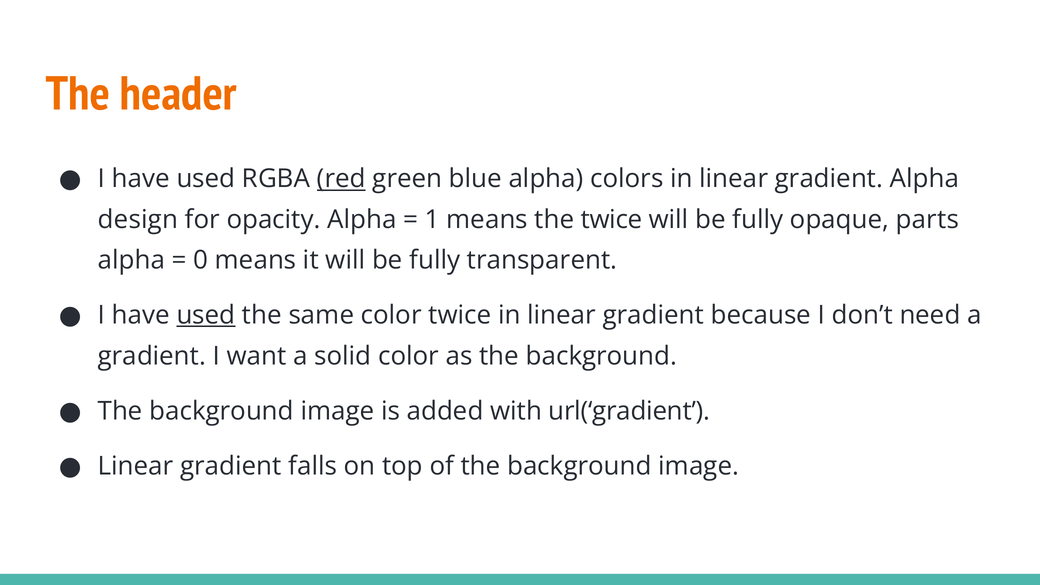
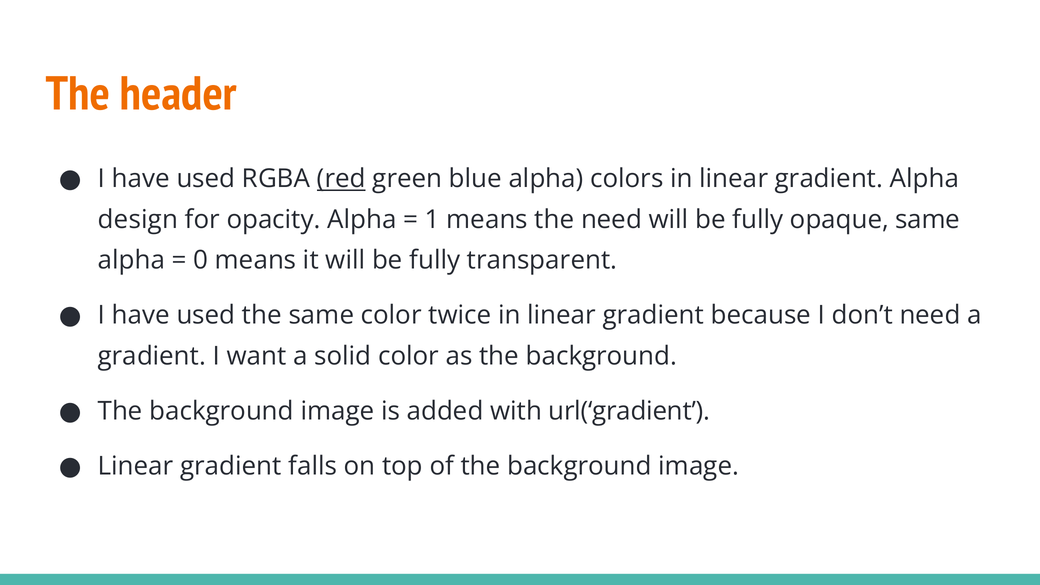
the twice: twice -> need (611, 220)
opaque parts: parts -> same (928, 220)
used underline: present -> none (206, 315)
